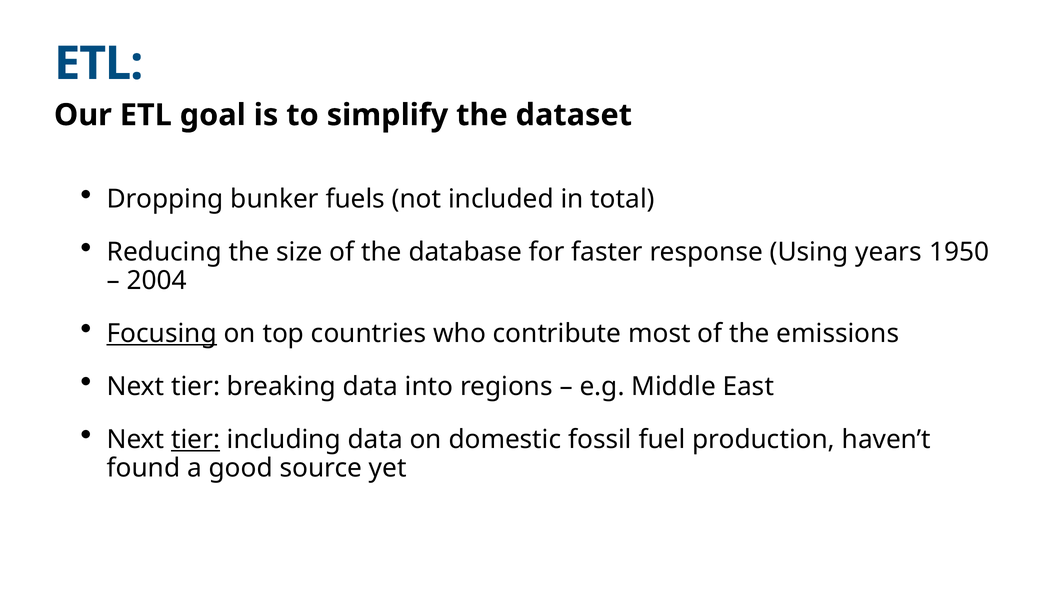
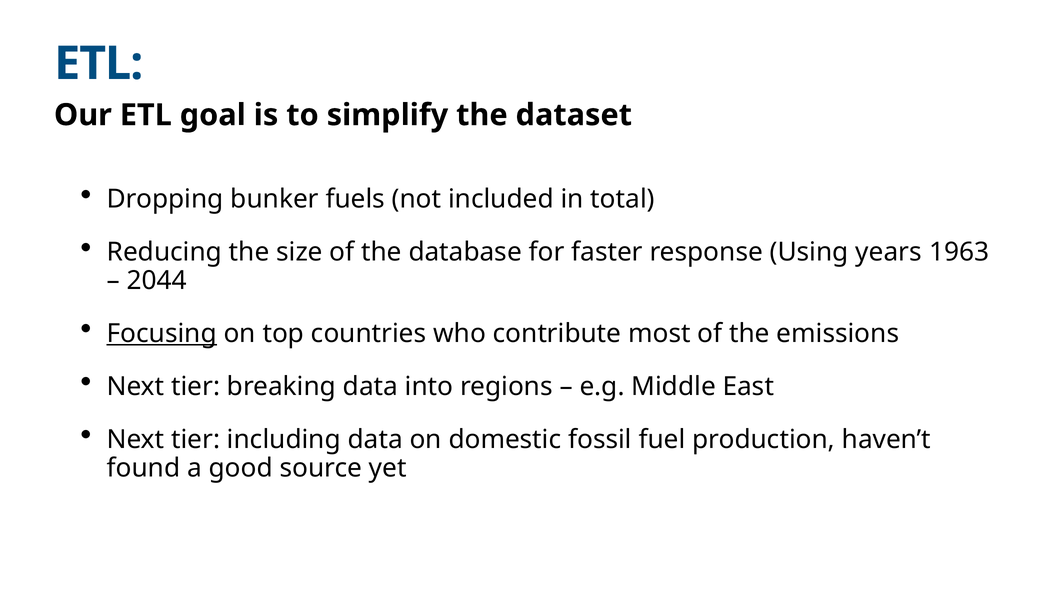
1950: 1950 -> 1963 (959, 252)
2004: 2004 -> 2044 (157, 281)
tier underline: present -> none (196, 440)
